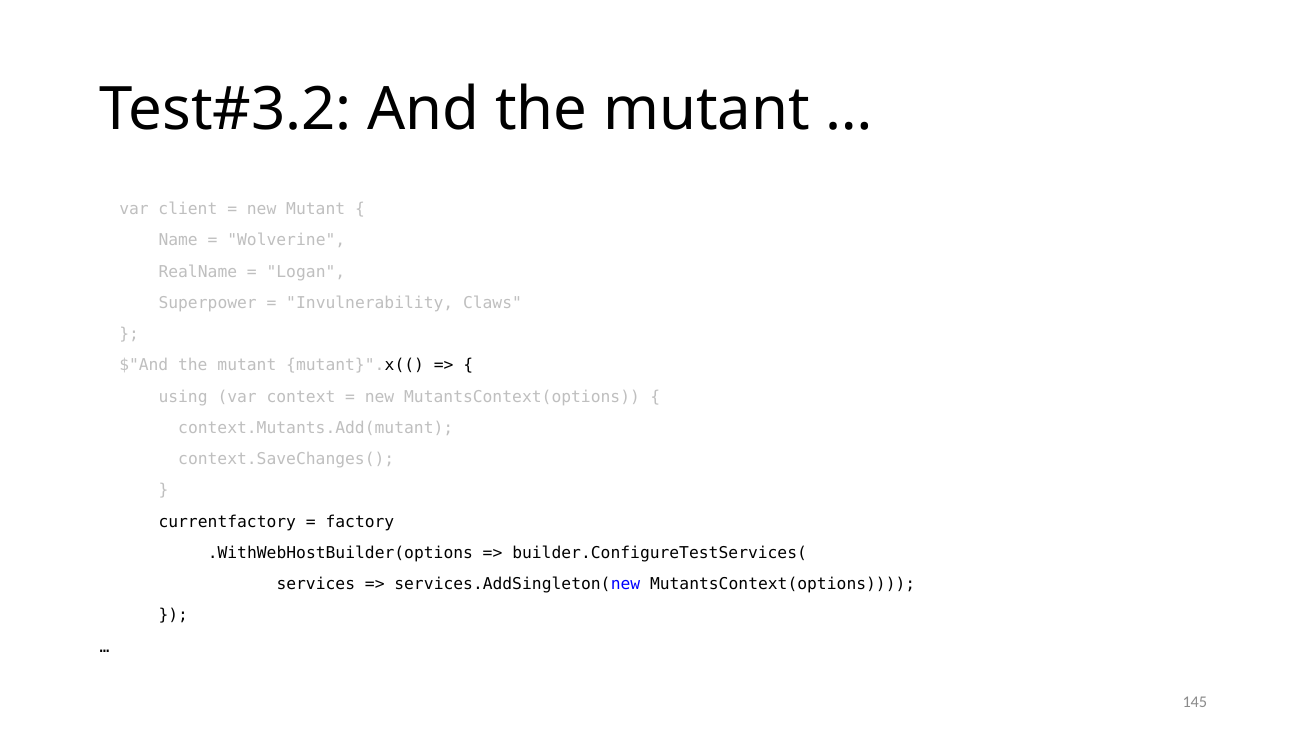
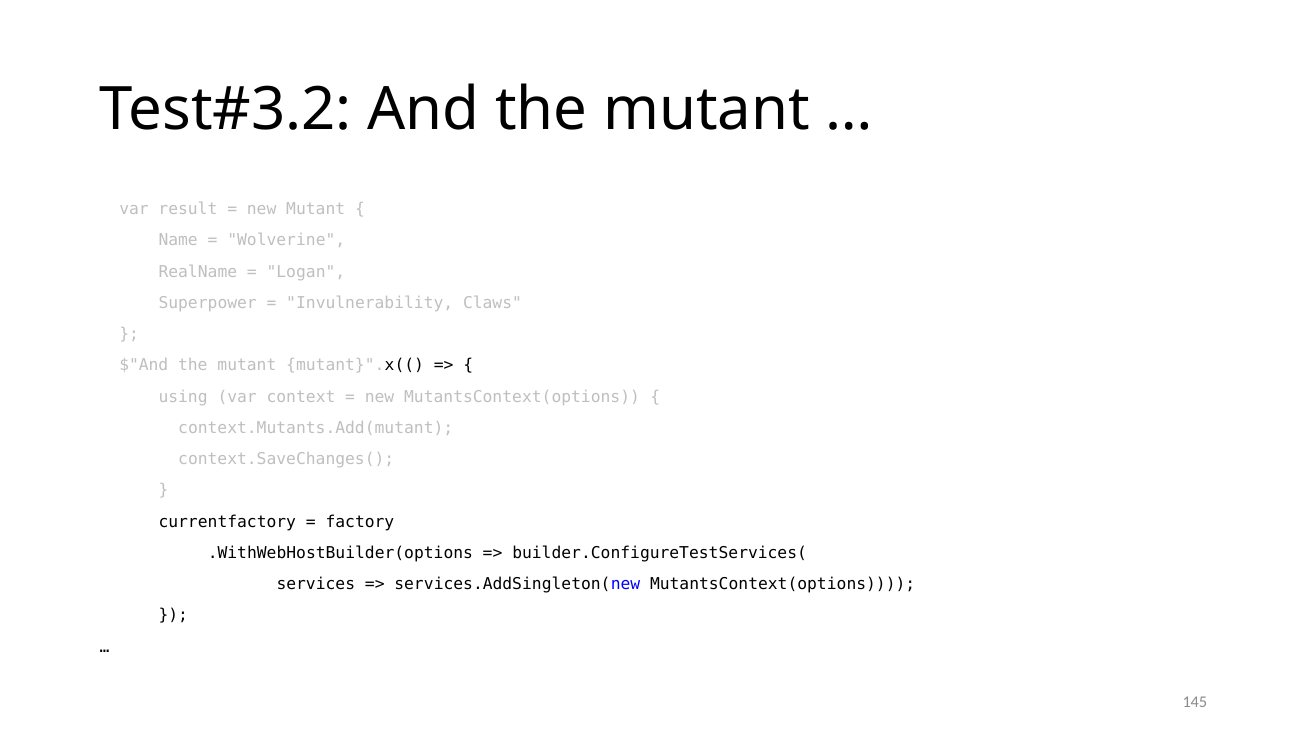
client: client -> result (188, 209)
